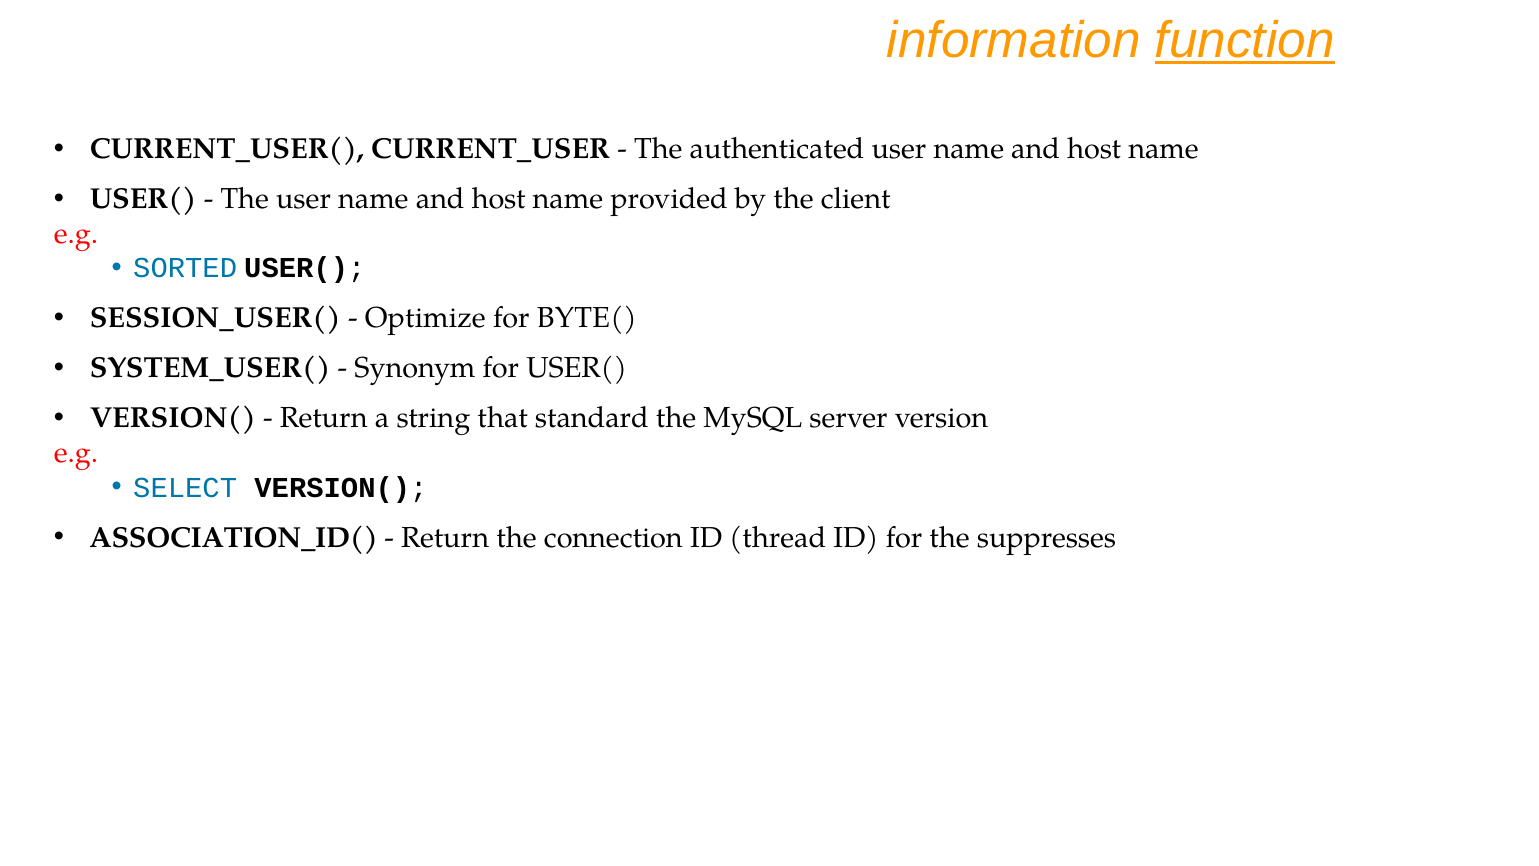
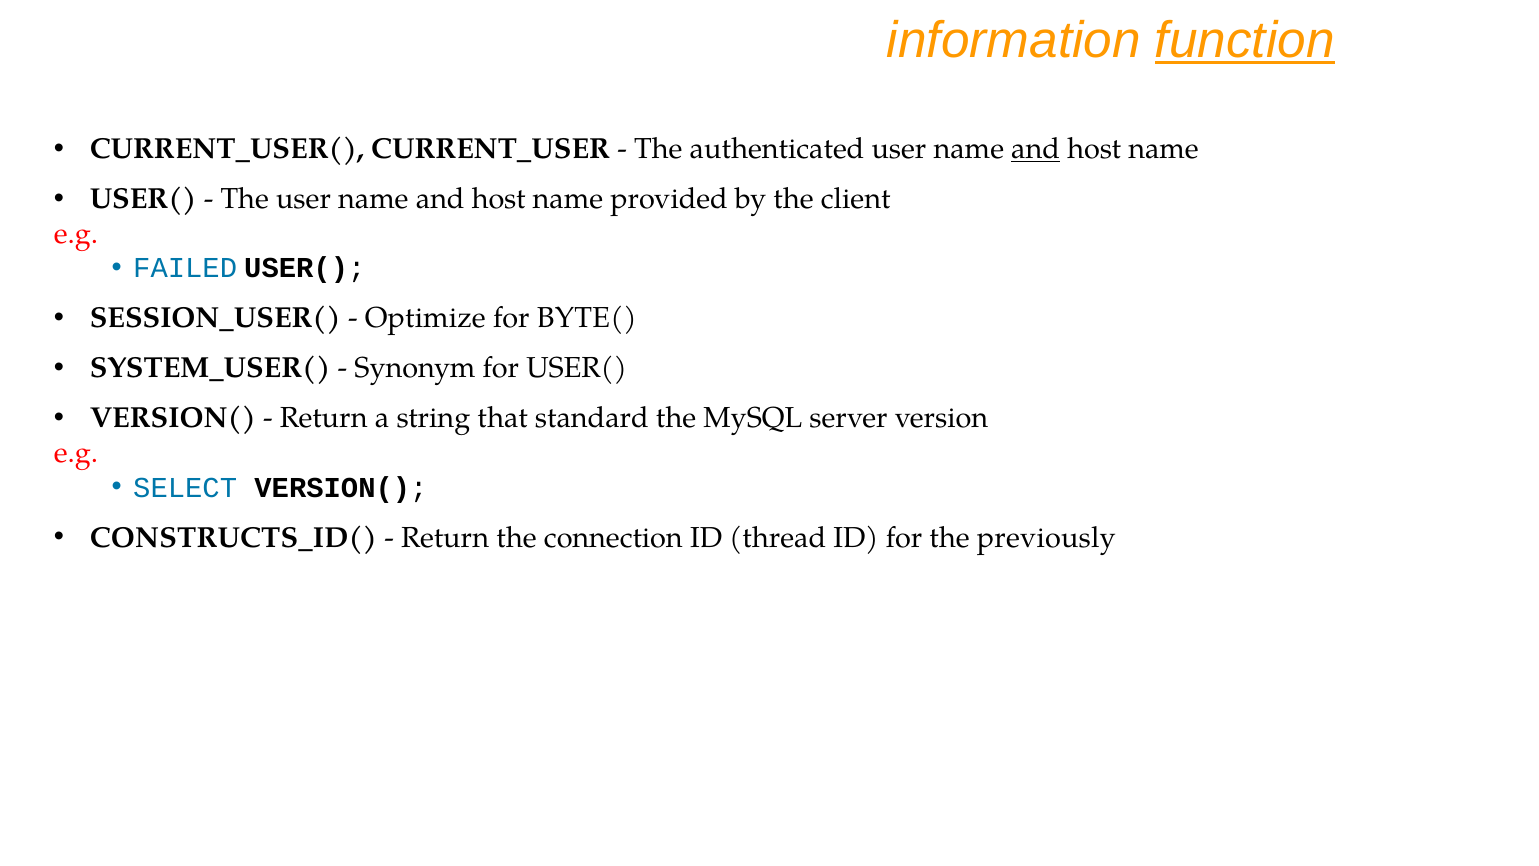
and underline: none -> present (1036, 149)
SORTED: SORTED -> FAILED (185, 268)
ASSOCIATION_ID(: ASSOCIATION_ID( -> CONSTRUCTS_ID( (233, 537)
suppresses: suppresses -> previously (1046, 537)
